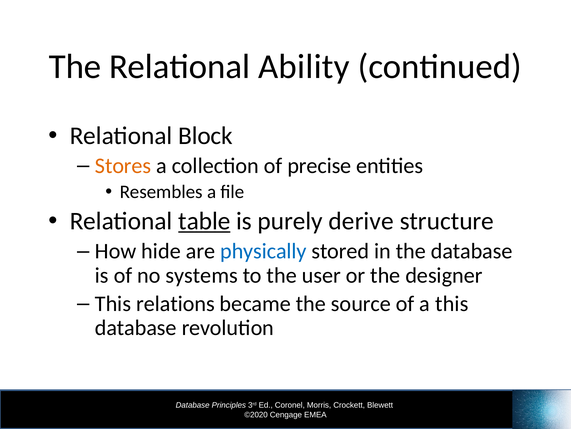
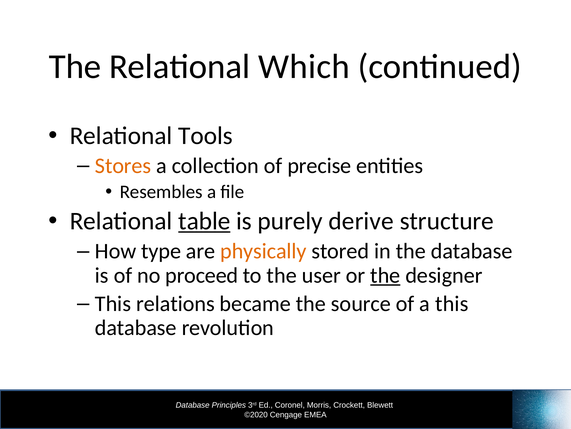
Ability: Ability -> Which (304, 67)
Block: Block -> Tools (205, 135)
hide: hide -> type (161, 251)
physically colour: blue -> orange (263, 251)
systems: systems -> proceed (202, 275)
the underline: none -> present (385, 275)
